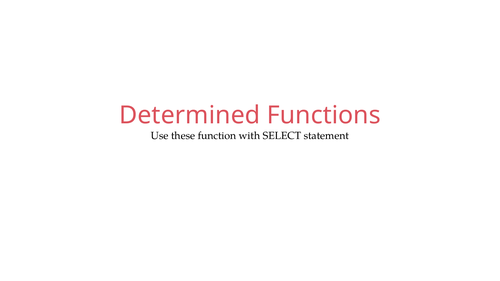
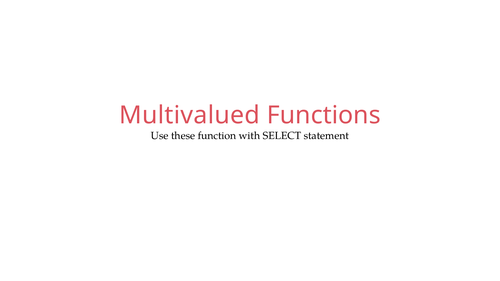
Determined: Determined -> Multivalued (190, 115)
